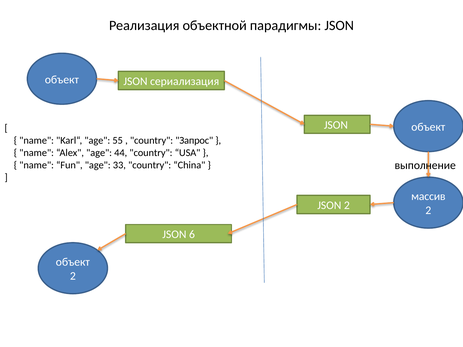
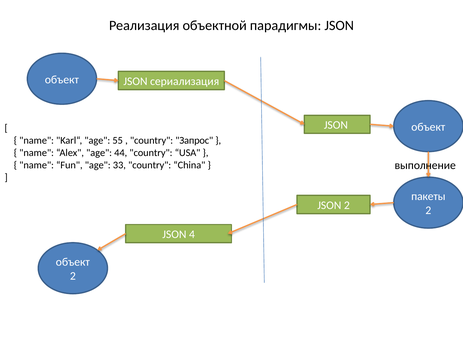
массив: массив -> пакеты (428, 197)
6: 6 -> 4 (192, 235)
